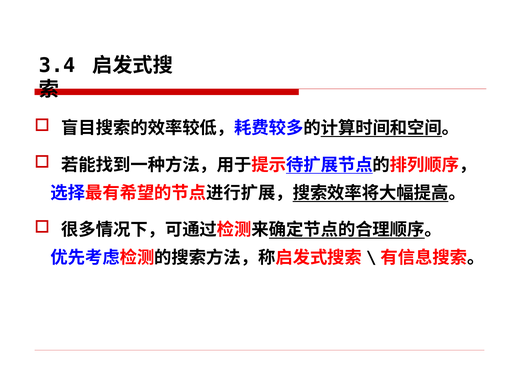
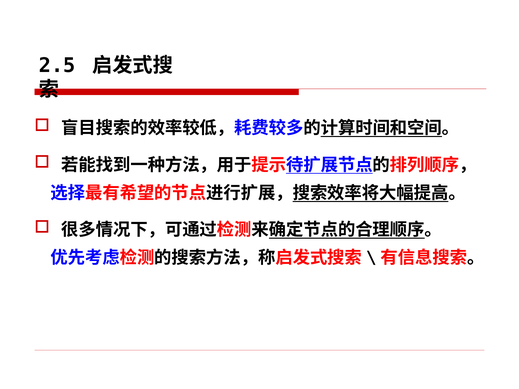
3.4: 3.4 -> 2.5 (57, 65)
